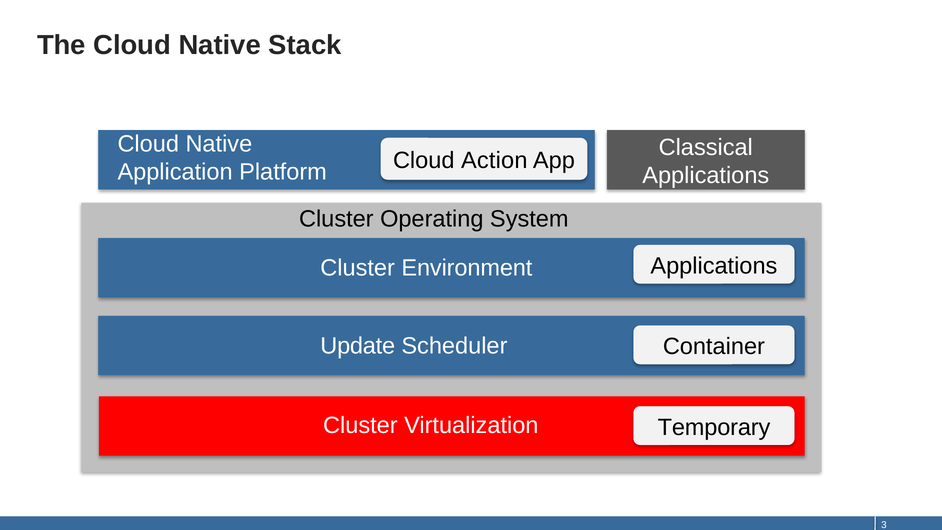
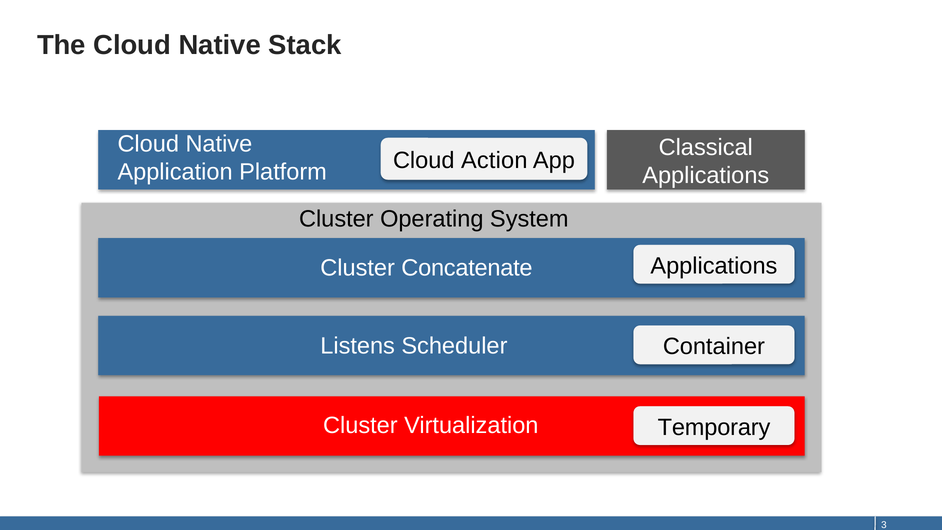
Environment: Environment -> Concatenate (467, 268)
Update: Update -> Listens (358, 346)
